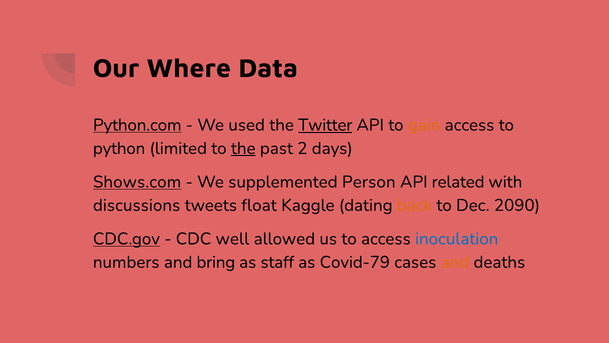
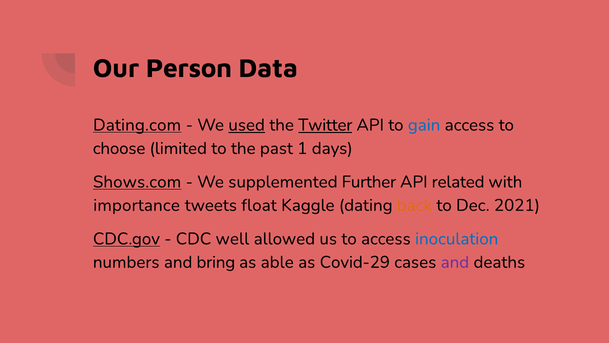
Where: Where -> Person (189, 68)
Python.com: Python.com -> Dating.com (137, 125)
used underline: none -> present (247, 125)
gain colour: orange -> blue (424, 125)
python: python -> choose (119, 148)
the underline: present -> none (243, 148)
2: 2 -> 1 (302, 148)
Person: Person -> Further (369, 182)
discussions: discussions -> importance (137, 205)
2090: 2090 -> 2021 (517, 205)
staff: staff -> able (277, 262)
Covid-79: Covid-79 -> Covid-29 (355, 262)
and colour: orange -> purple (455, 262)
